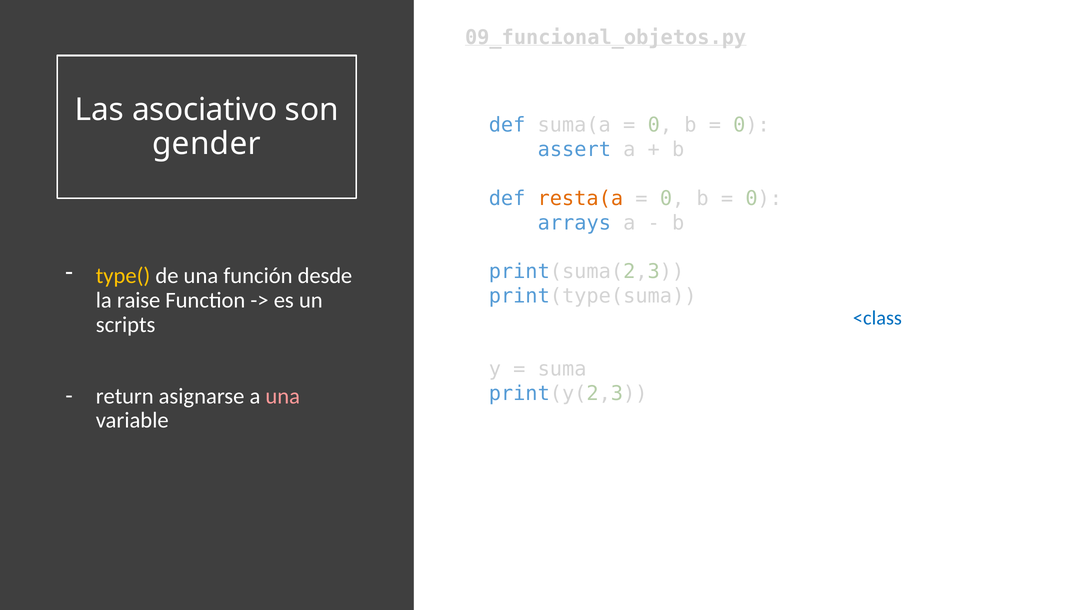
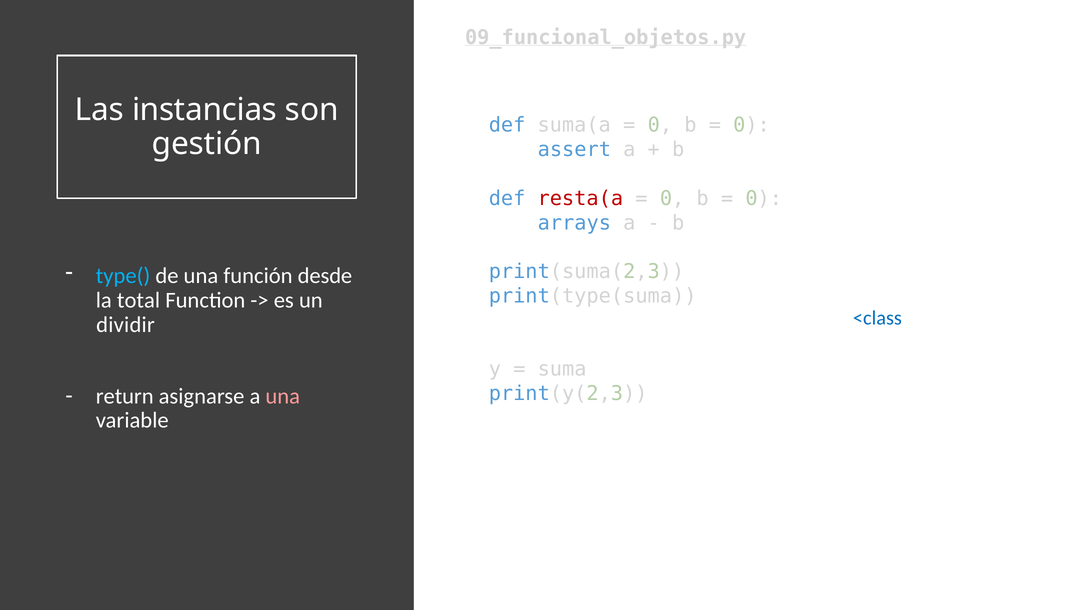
asociativo: asociativo -> instancias (205, 110)
gender: gender -> gestión (207, 144)
resta(a colour: orange -> red (580, 198)
type( colour: yellow -> light blue (123, 276)
raise: raise -> total (139, 300)
scripts: scripts -> dividir (126, 324)
